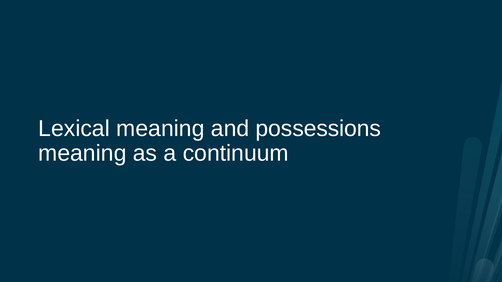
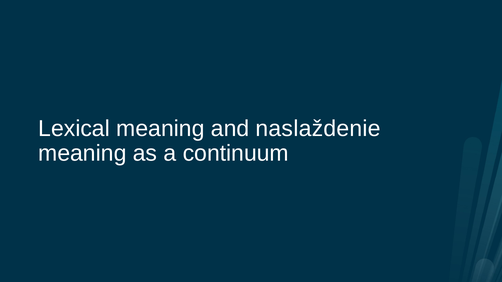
possessions: possessions -> naslaždenie (318, 129)
